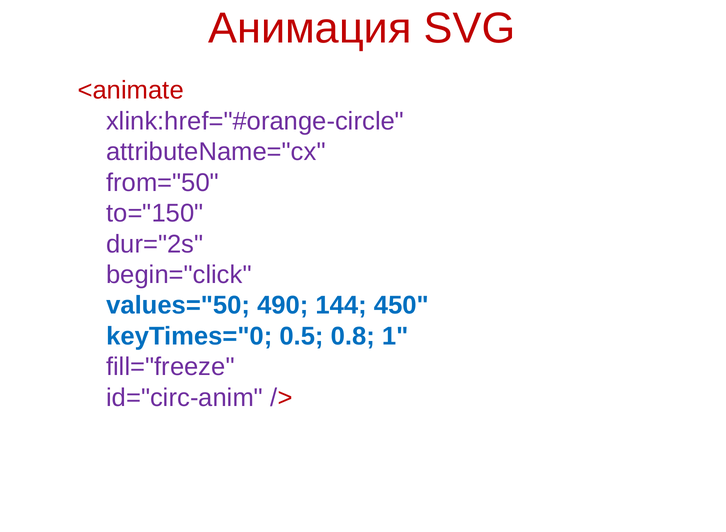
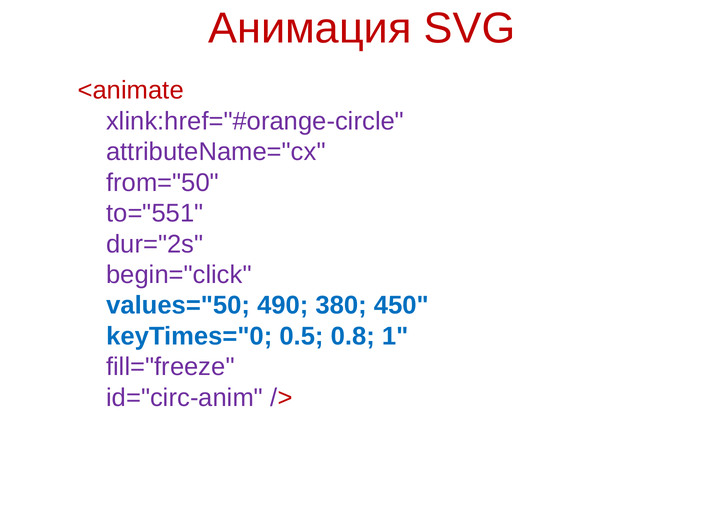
to="150: to="150 -> to="551 (155, 213)
144: 144 -> 380 (341, 305)
